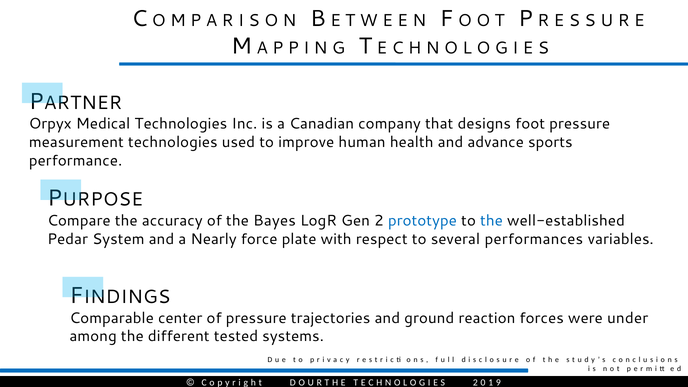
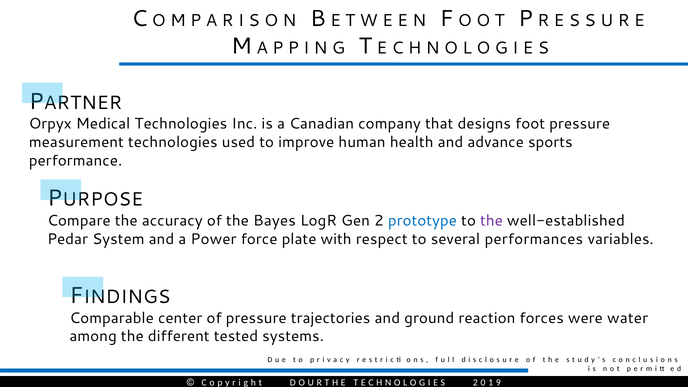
the colour: blue -> purple (491, 221)
Nearly: Nearly -> Power (214, 239)
under: under -> water (628, 318)
